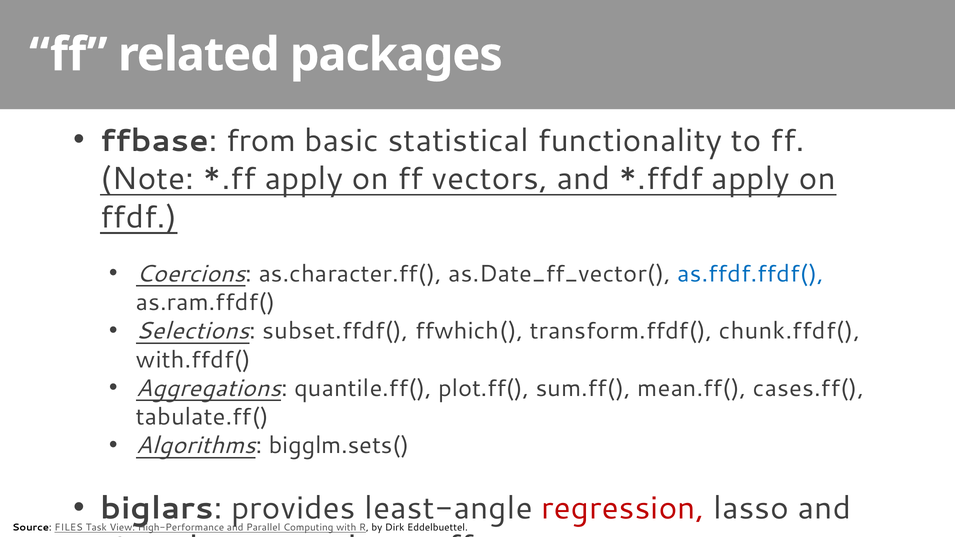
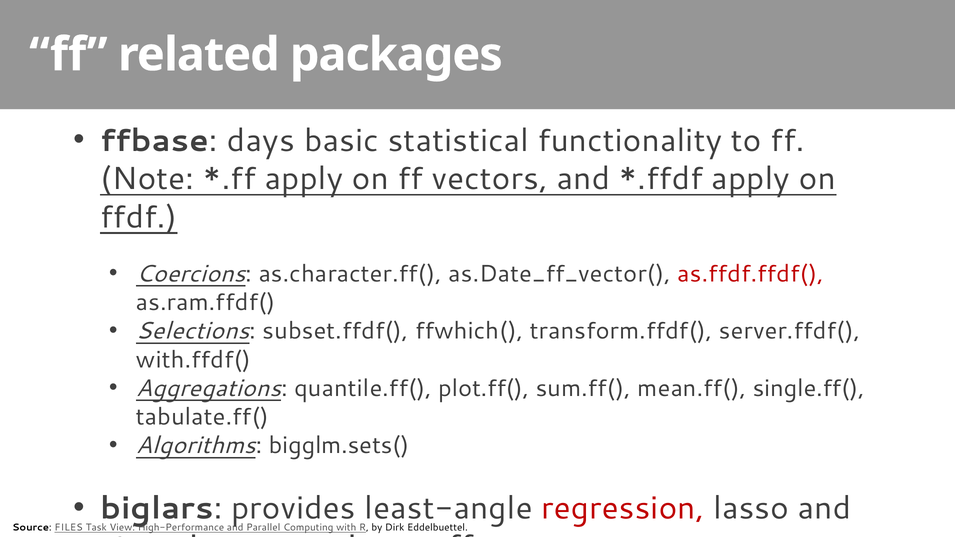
from: from -> days (261, 141)
as.ffdf.ffdf( colour: blue -> red (751, 274)
chunk.ffdf(: chunk.ffdf( -> server.ffdf( (790, 331)
cases.ff(: cases.ff( -> single.ff( (809, 388)
